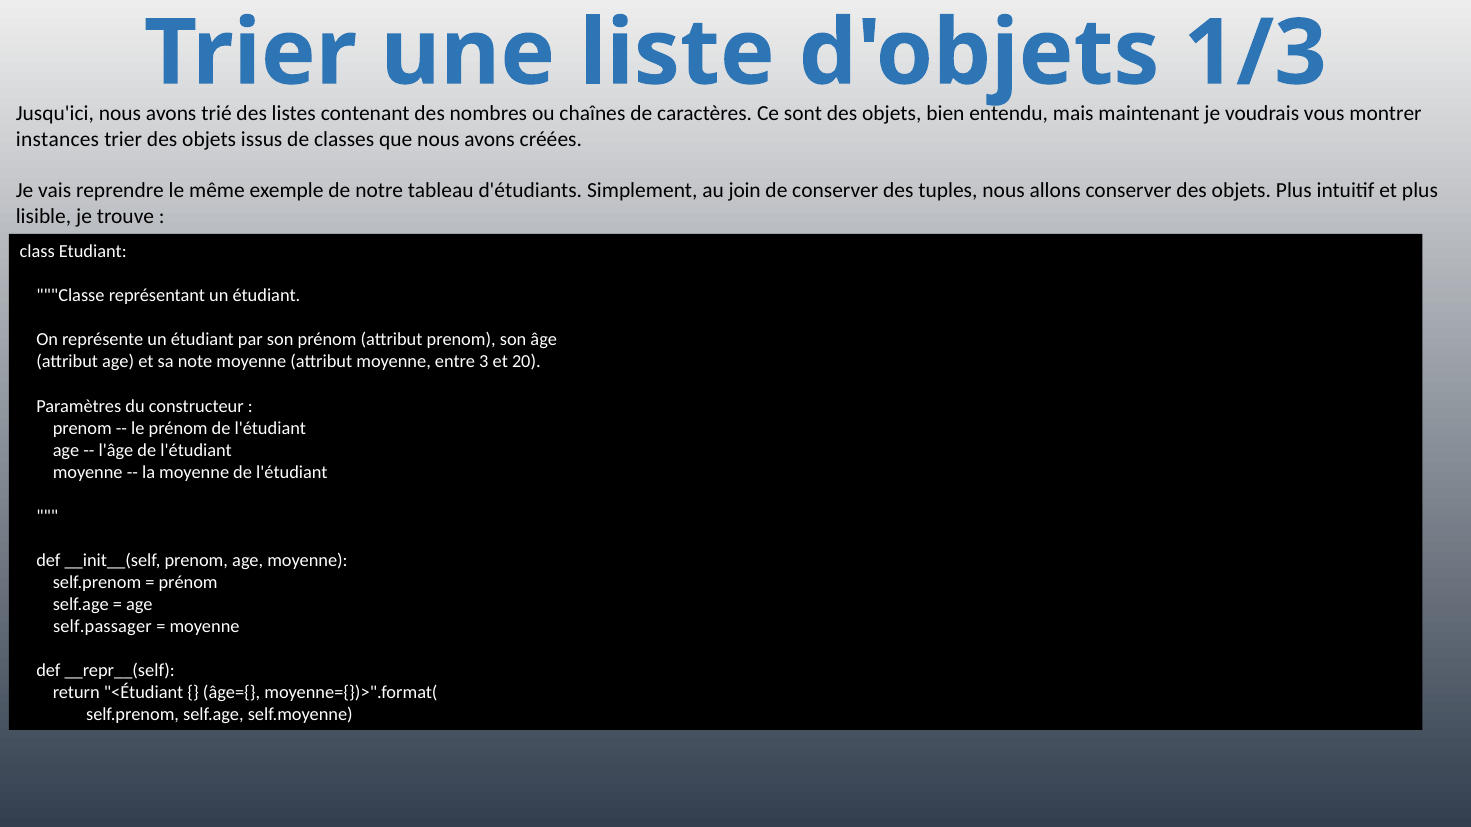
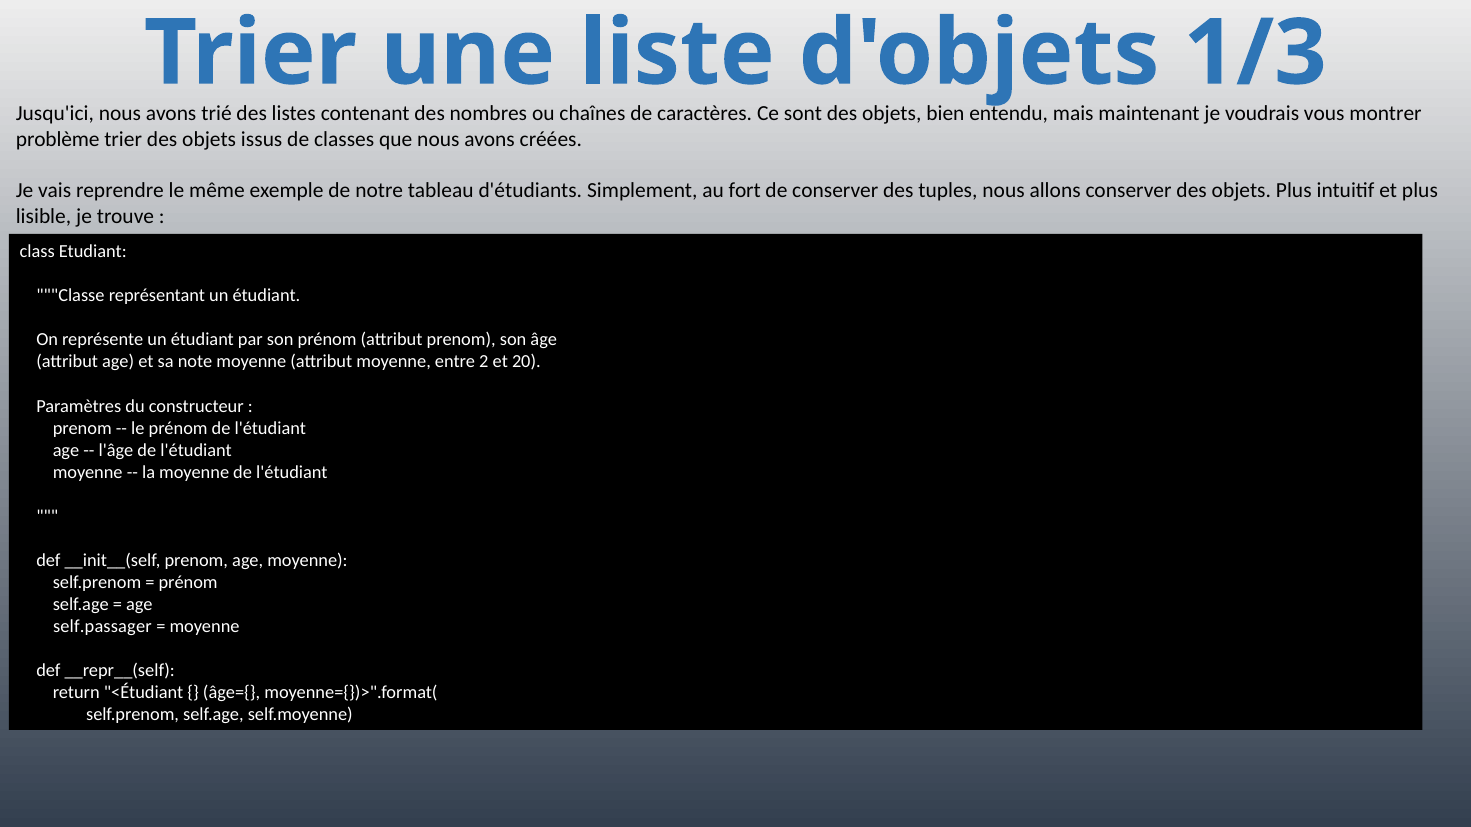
instances: instances -> problème (58, 139)
join: join -> fort (745, 191)
3: 3 -> 2 (484, 362)
